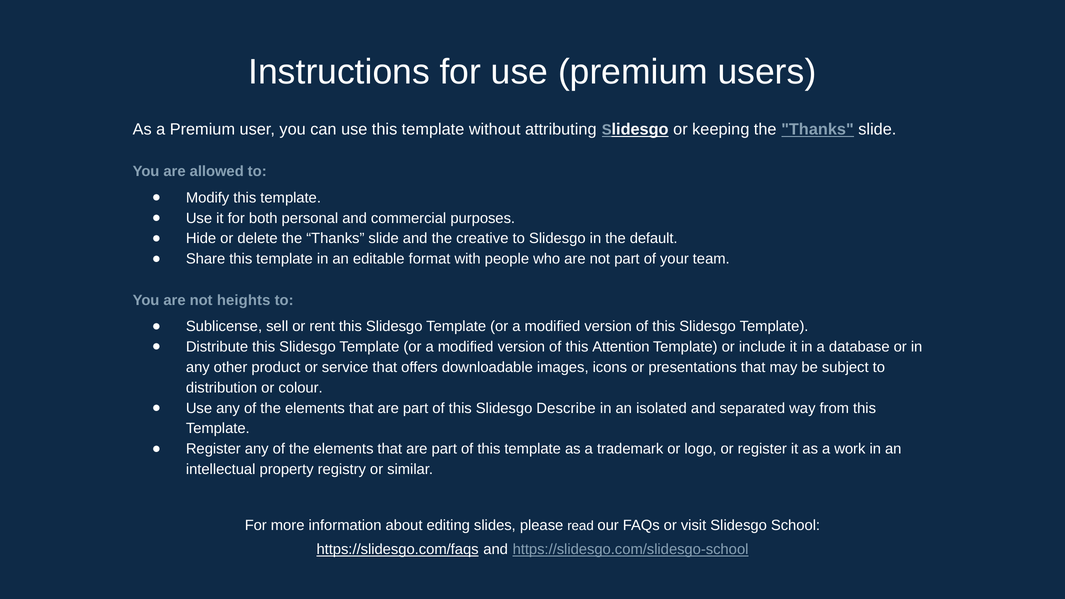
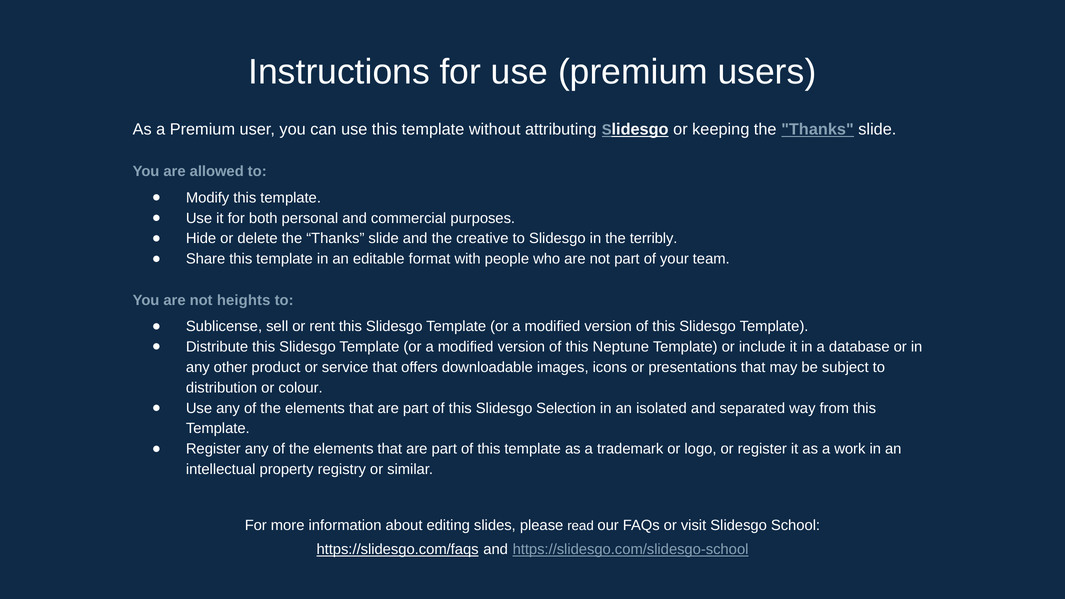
default: default -> terribly (654, 239)
Attention: Attention -> Neptune (621, 347)
Describe: Describe -> Selection (566, 408)
